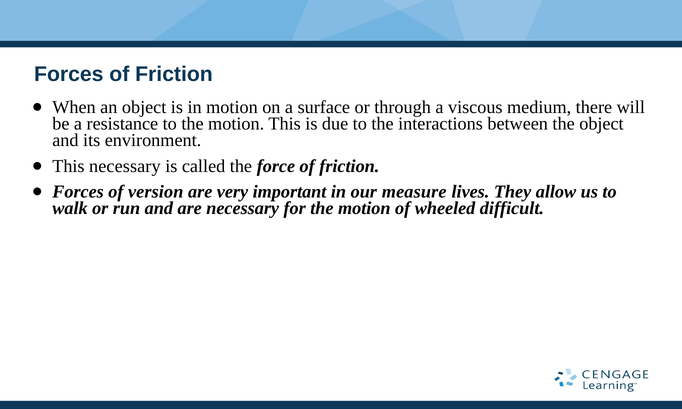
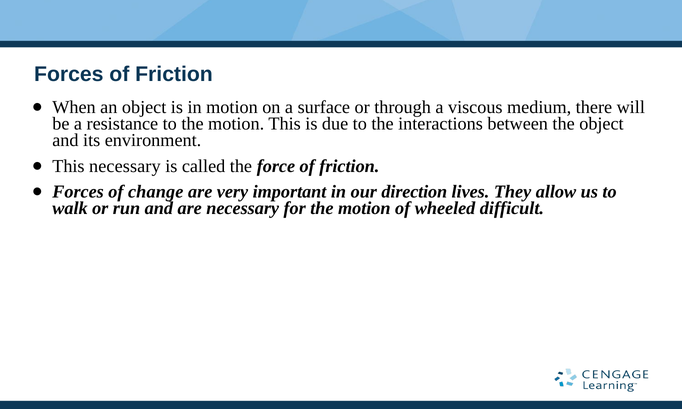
version: version -> change (156, 192)
measure: measure -> direction (414, 192)
